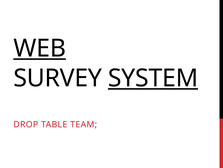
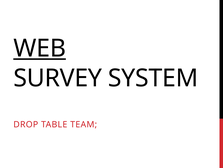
SYSTEM underline: present -> none (153, 78)
